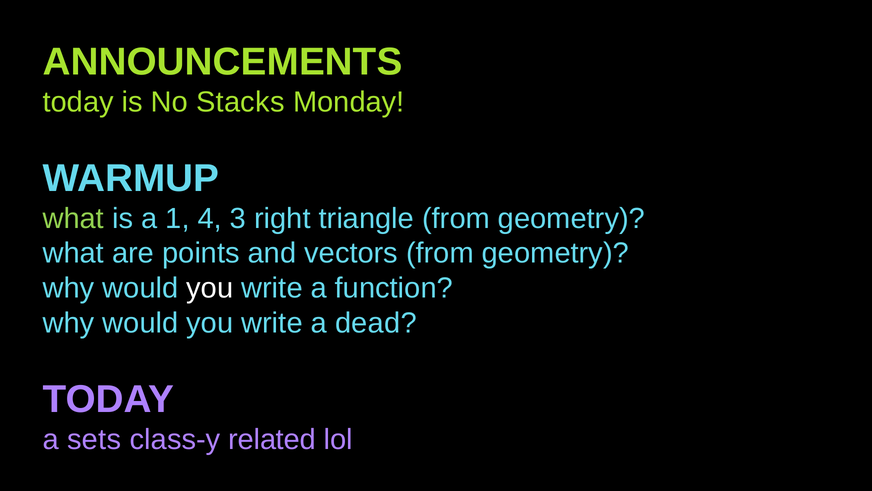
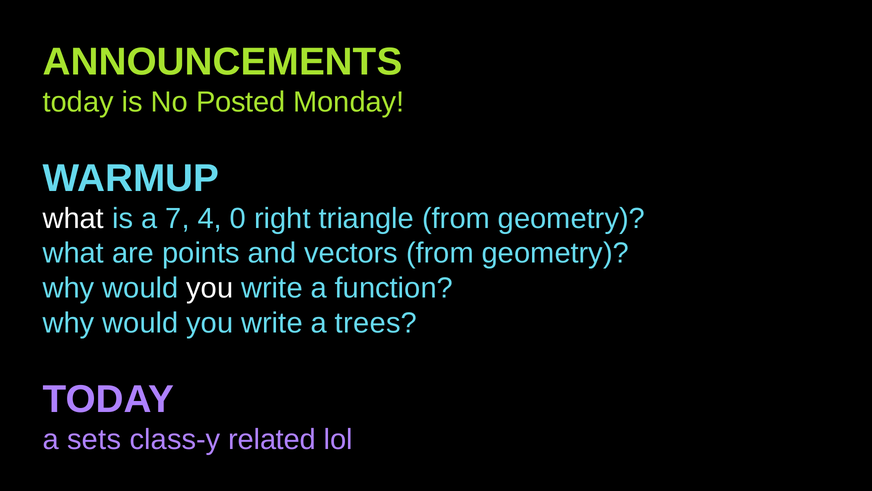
Stacks: Stacks -> Posted (241, 102)
what colour: light green -> white (73, 218)
1: 1 -> 7 (177, 218)
3: 3 -> 0 (238, 218)
dead: dead -> trees (376, 323)
